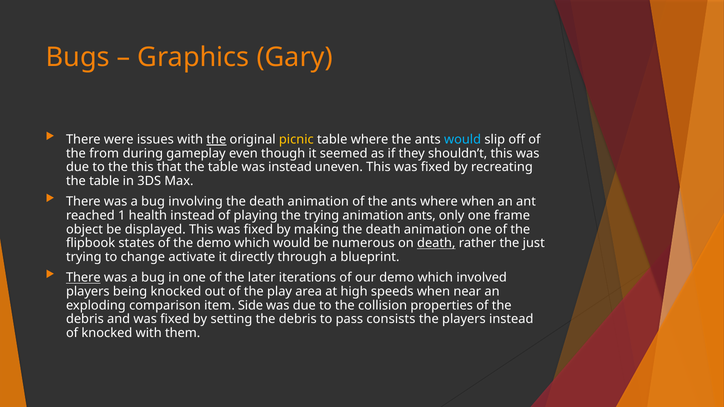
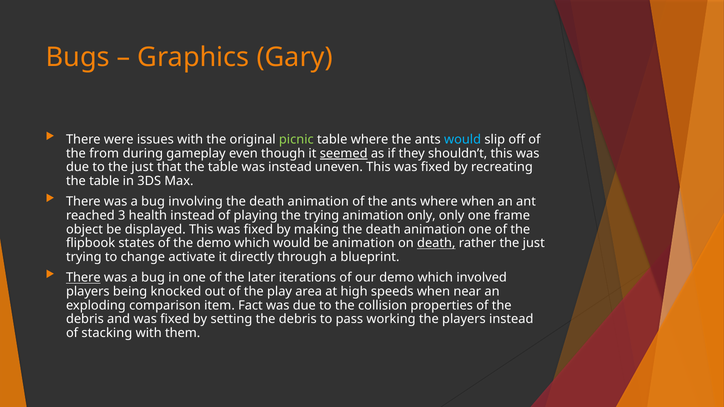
the underline: present -> none (216, 140)
picnic colour: yellow -> light green (296, 140)
seemed underline: none -> present (344, 153)
to the this: this -> just (142, 167)
1: 1 -> 3 (122, 216)
animation ants: ants -> only (421, 216)
be numerous: numerous -> animation (363, 243)
Side: Side -> Fact (250, 306)
consists: consists -> working (391, 319)
of knocked: knocked -> stacking (107, 333)
